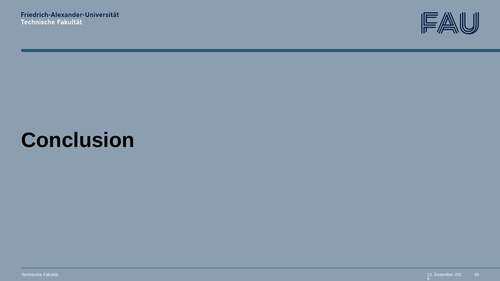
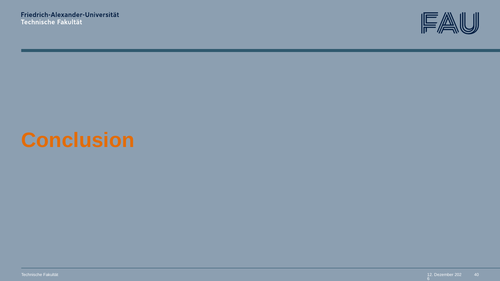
Conclusion colour: black -> orange (78, 140)
